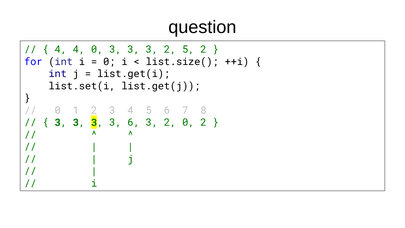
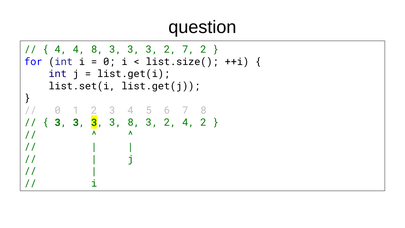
4 0: 0 -> 8 (97, 50)
2 5: 5 -> 7 (188, 50)
3 6: 6 -> 8 (134, 122)
2 0: 0 -> 4 (188, 122)
